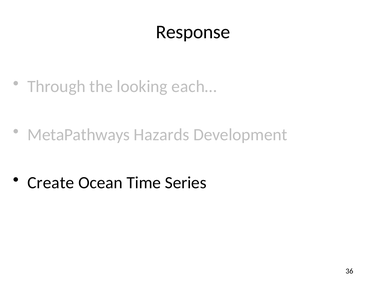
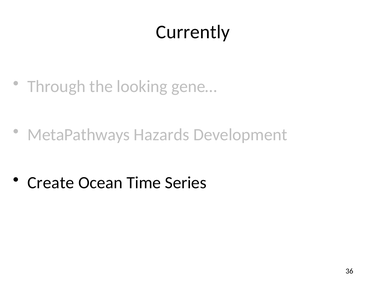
Response: Response -> Currently (193, 32)
each…: each… -> gene… (194, 86)
